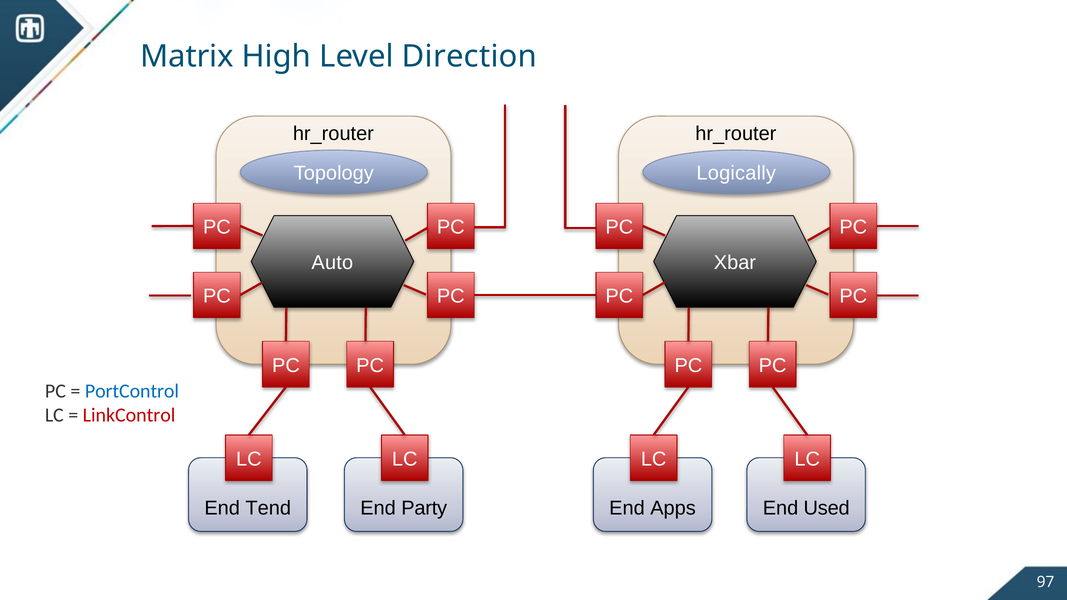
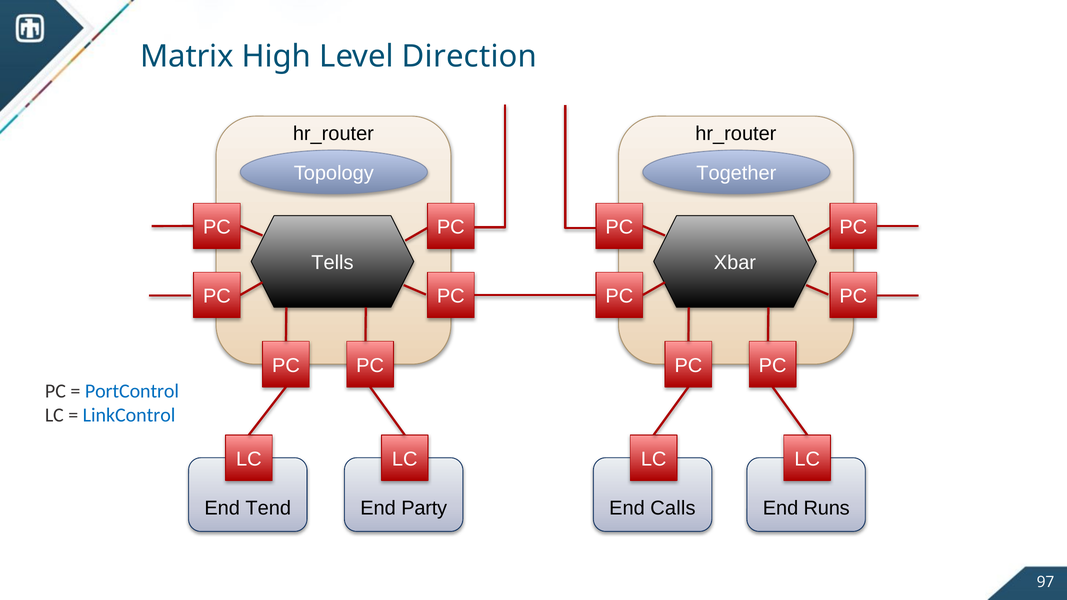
Logically: Logically -> Together (736, 173)
Auto: Auto -> Tells (332, 263)
LinkControl colour: red -> blue (129, 415)
Apps: Apps -> Calls (673, 508)
Used: Used -> Runs (827, 508)
